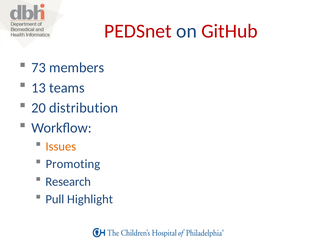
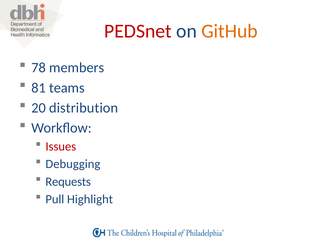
GitHub colour: red -> orange (230, 31)
73: 73 -> 78 (39, 68)
13: 13 -> 81 (39, 88)
Issues colour: orange -> red (61, 146)
Promoting: Promoting -> Debugging (73, 164)
Research: Research -> Requests (68, 181)
